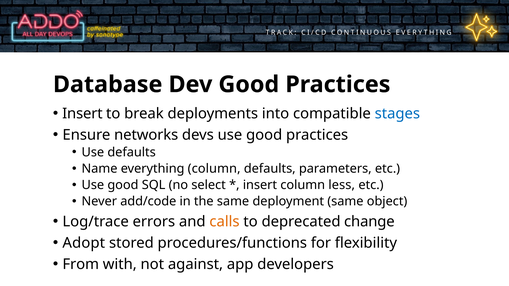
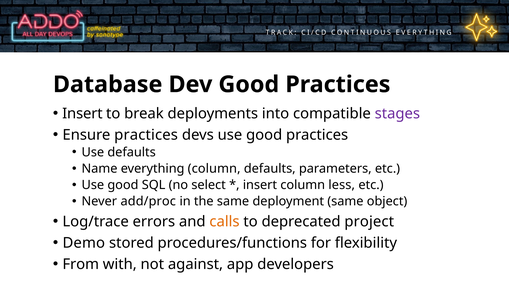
stages colour: blue -> purple (397, 114)
Ensure networks: networks -> practices (146, 135)
add/code: add/code -> add/proc (148, 202)
change: change -> project (369, 222)
Adopt: Adopt -> Demo (84, 243)
